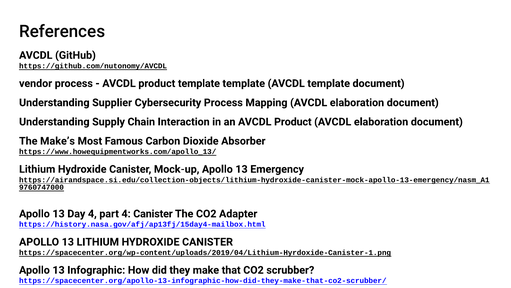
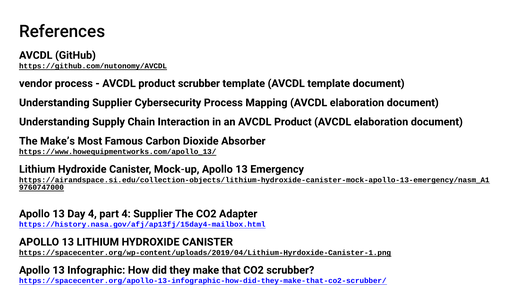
product template: template -> scrubber (199, 83)
4 Canister: Canister -> Supplier (153, 213)
